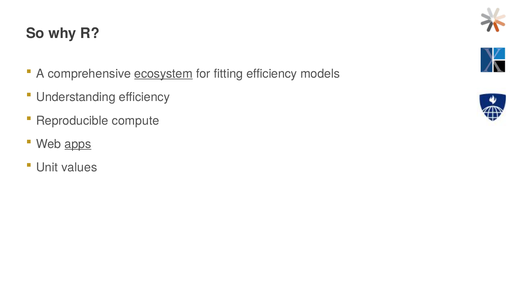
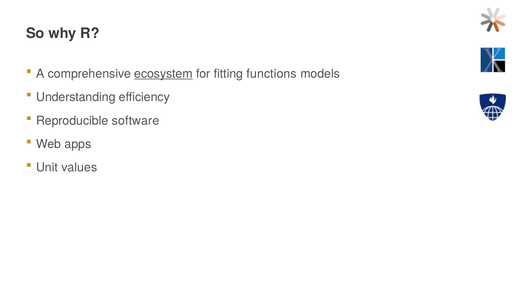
fitting efficiency: efficiency -> functions (272, 74)
compute: compute -> software (136, 120)
apps underline: present -> none (78, 144)
